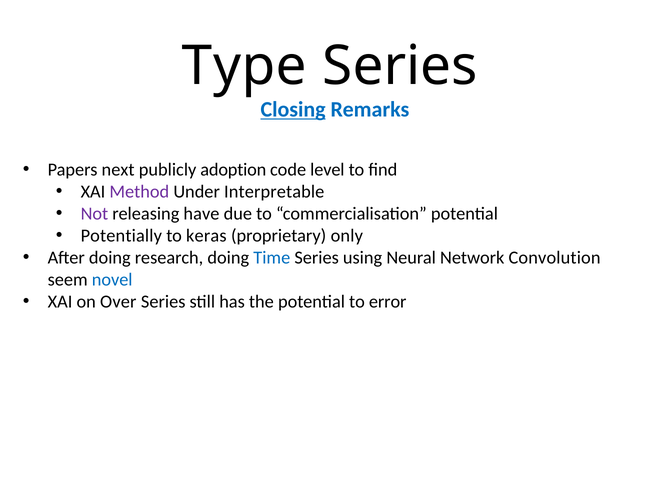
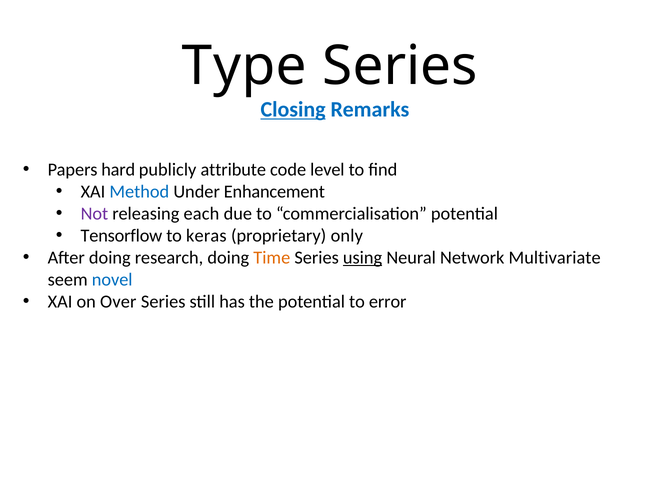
next: next -> hard (118, 169)
adoption: adoption -> attribute (233, 169)
Method colour: purple -> blue (139, 191)
Interpretable: Interpretable -> Enhancement (274, 191)
have: have -> each (201, 213)
Potentially: Potentially -> Tensorflow (121, 235)
Time colour: blue -> orange (272, 257)
using underline: none -> present (363, 257)
Convolution: Convolution -> Multivariate (555, 257)
